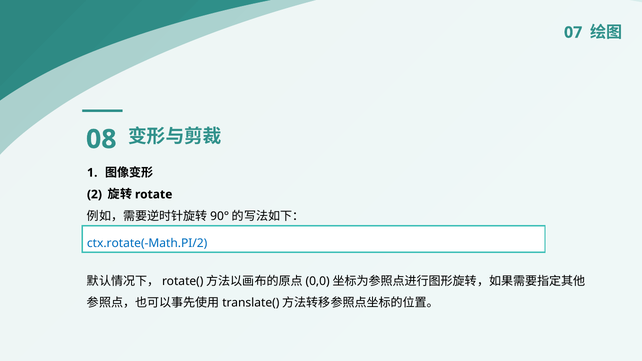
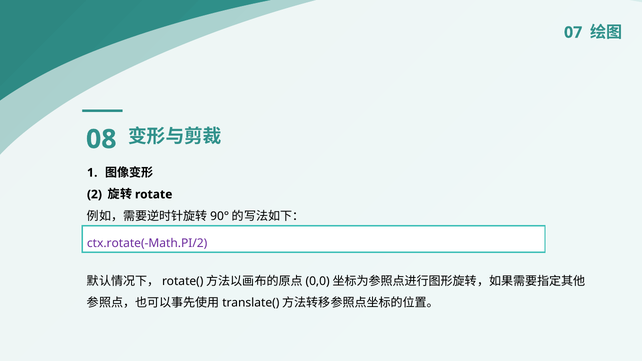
ctx.rotate(-Math.PI/2 colour: blue -> purple (147, 243)
